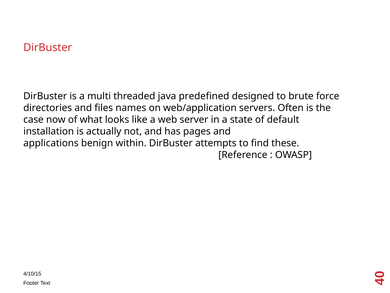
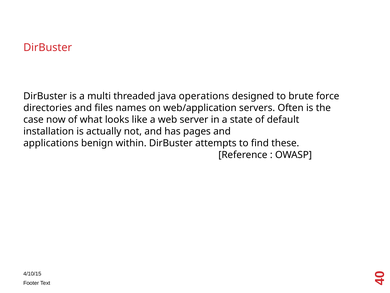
predefined: predefined -> operations (204, 96)
